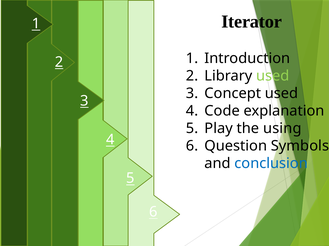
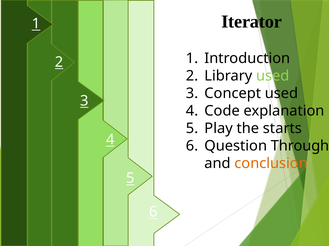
using: using -> starts (282, 129)
Symbols: Symbols -> Through (300, 146)
conclusion colour: blue -> orange (271, 164)
